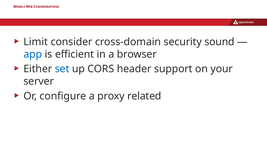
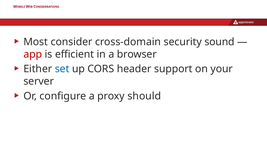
Limit: Limit -> Most (36, 42)
app colour: blue -> red (33, 54)
related: related -> should (144, 96)
